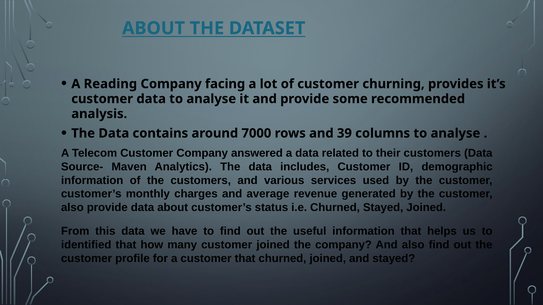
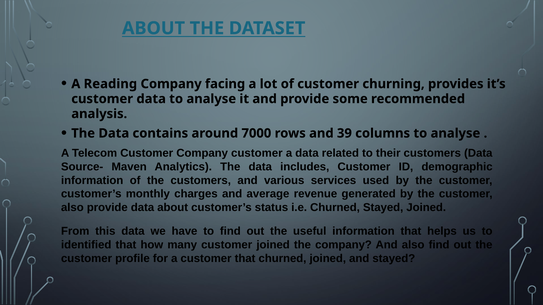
Company answered: answered -> customer (257, 153)
